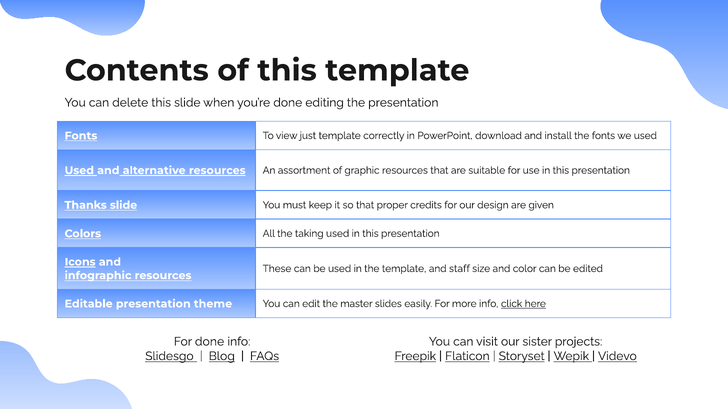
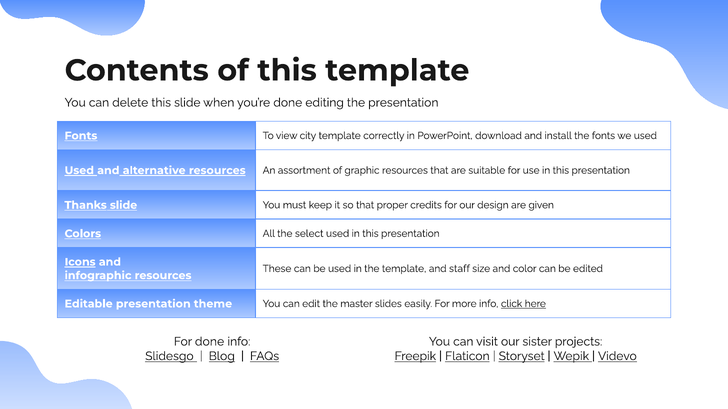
just: just -> city (308, 136)
taking: taking -> select (309, 234)
